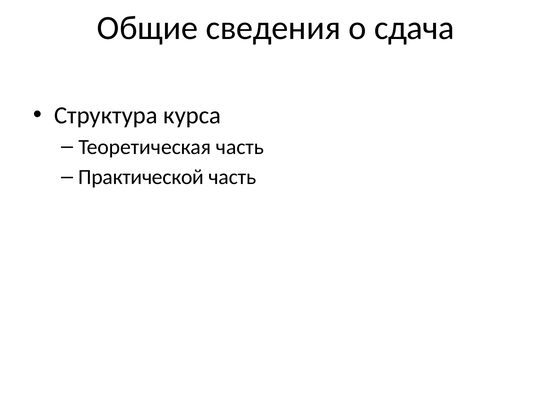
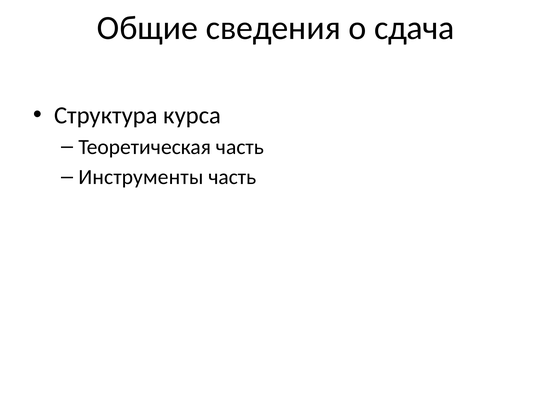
Практической: Практической -> Инструменты (141, 177)
